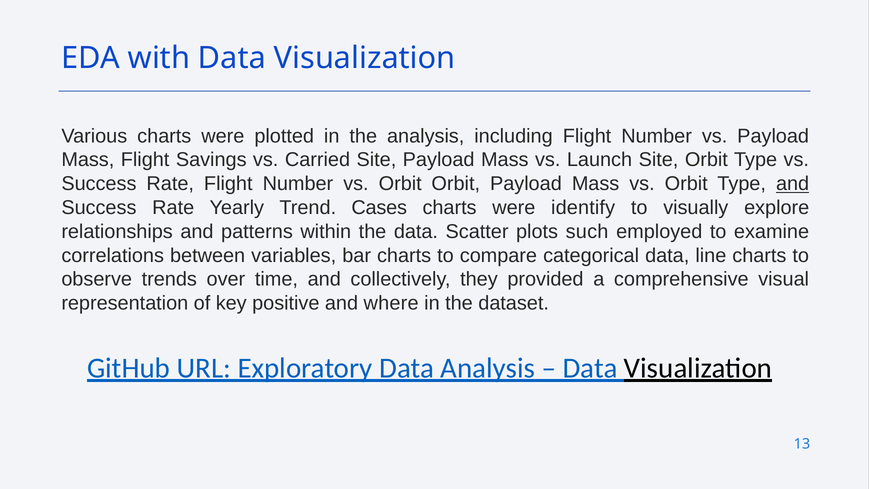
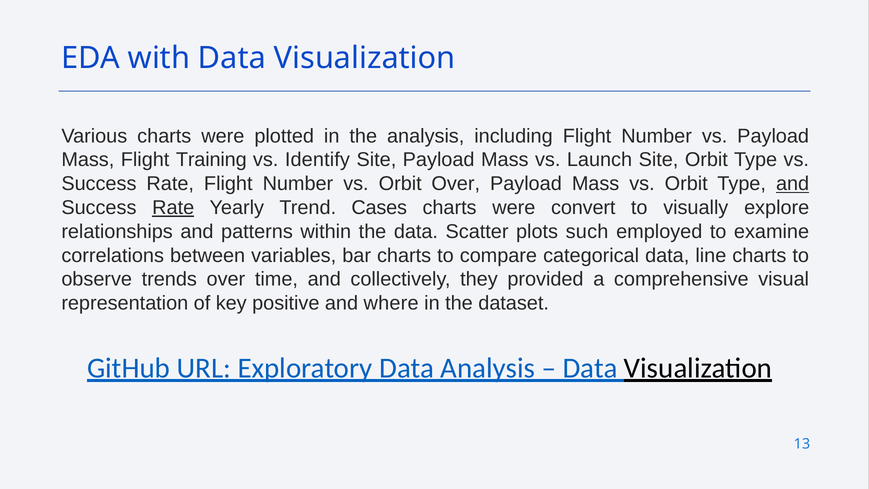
Savings: Savings -> Training (211, 160)
Carried: Carried -> Identify (317, 160)
Orbit Orbit: Orbit -> Over (456, 184)
Rate underline: none -> present (173, 208)
identify: identify -> convert (583, 208)
